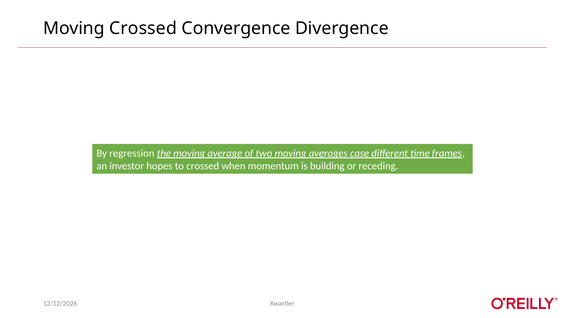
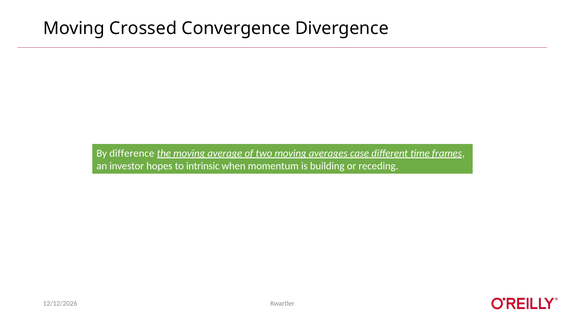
regression: regression -> difference (132, 153)
to crossed: crossed -> intrinsic (203, 166)
